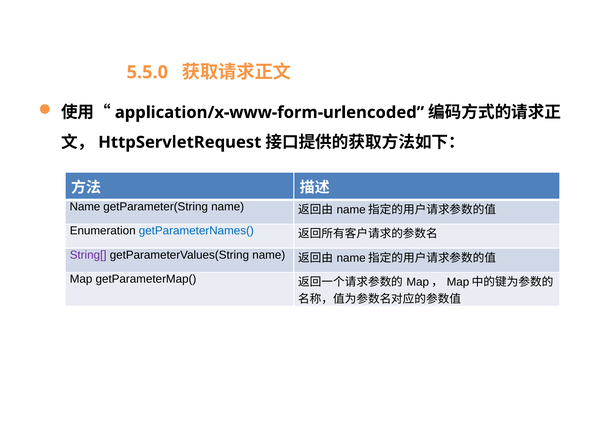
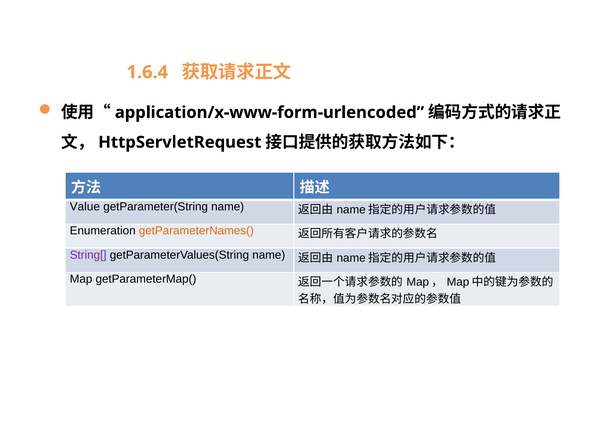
5.5.0: 5.5.0 -> 1.6.4 (147, 72)
Name: Name -> Value (85, 207)
getParameterNames( colour: blue -> orange (196, 231)
